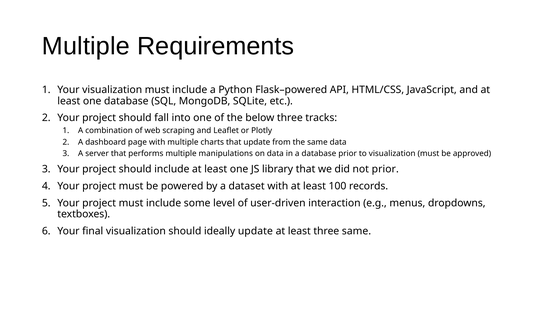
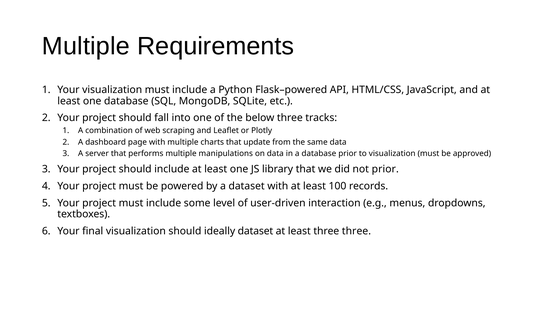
ideally update: update -> dataset (255, 231)
three same: same -> three (356, 231)
